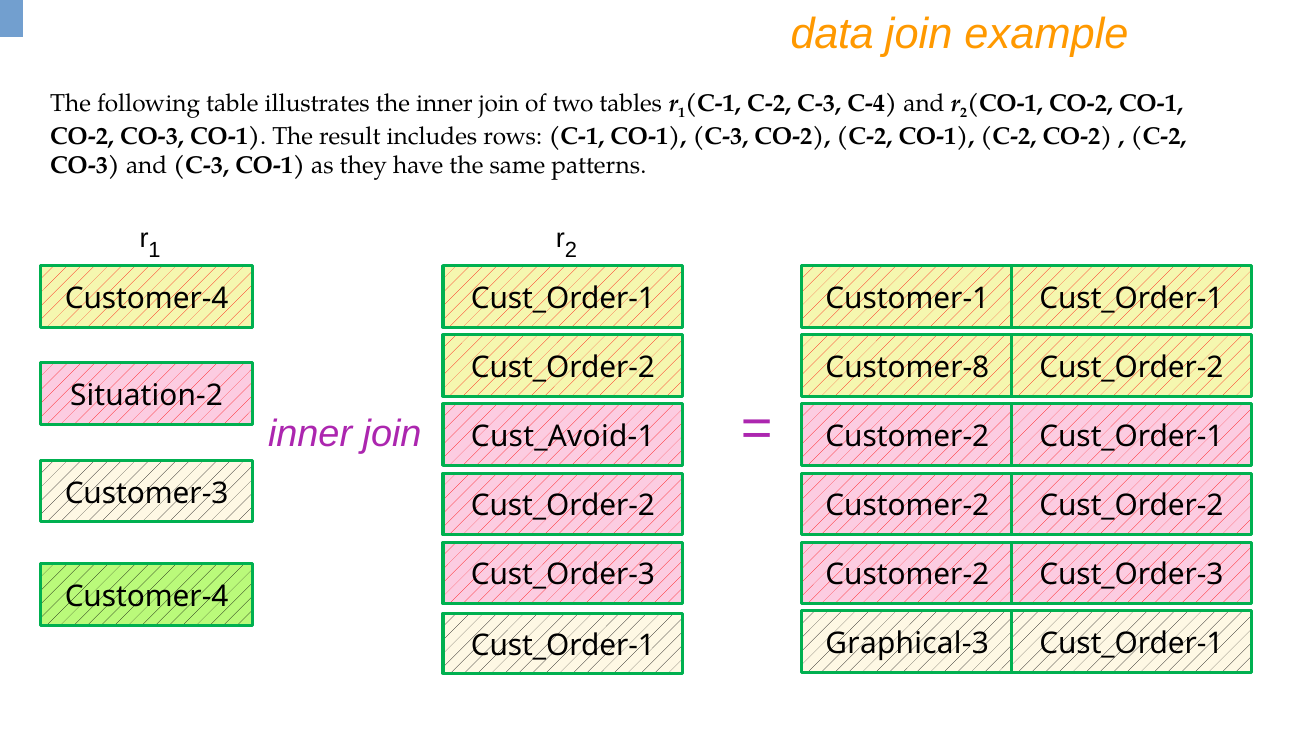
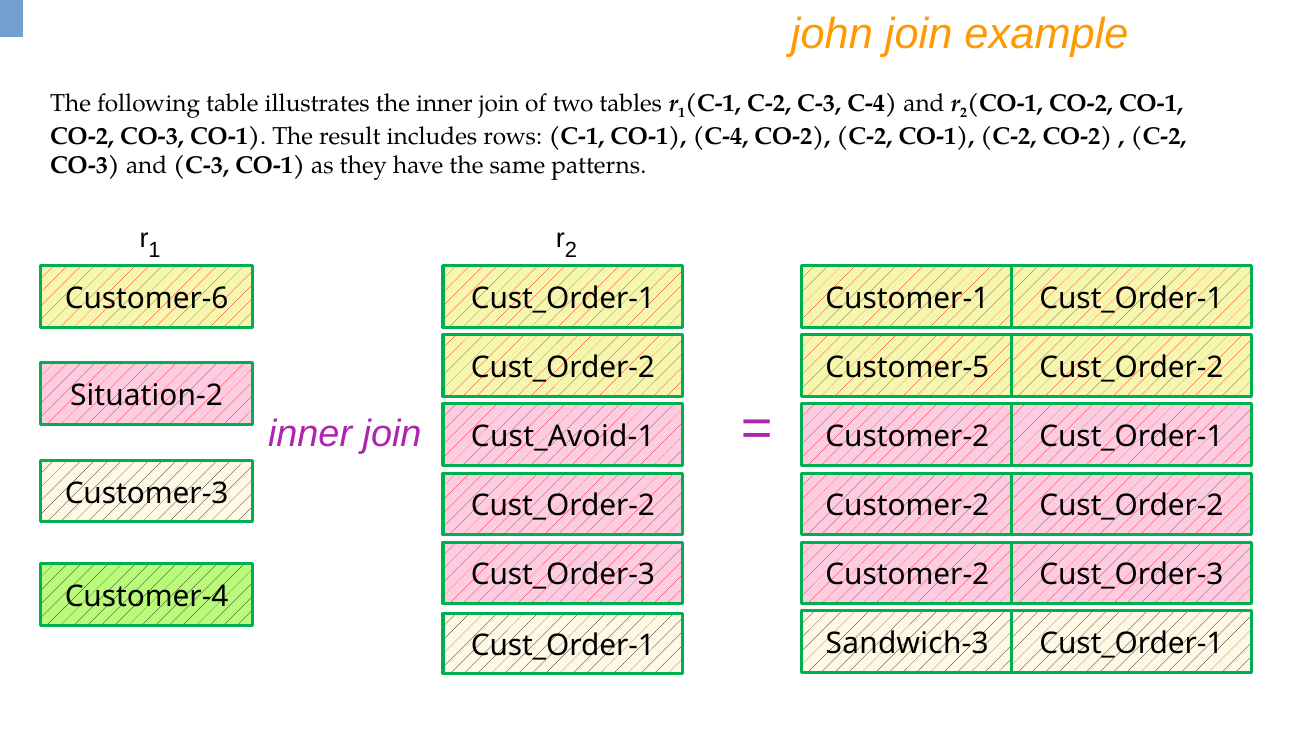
data: data -> john (832, 34)
CO-1 C-3: C-3 -> C-4 (720, 136)
Customer-4: Customer-4 -> Customer-6 (147, 298)
Customer-8: Customer-8 -> Customer-5 (907, 367)
Graphical-3: Graphical-3 -> Sandwich-3 (907, 644)
